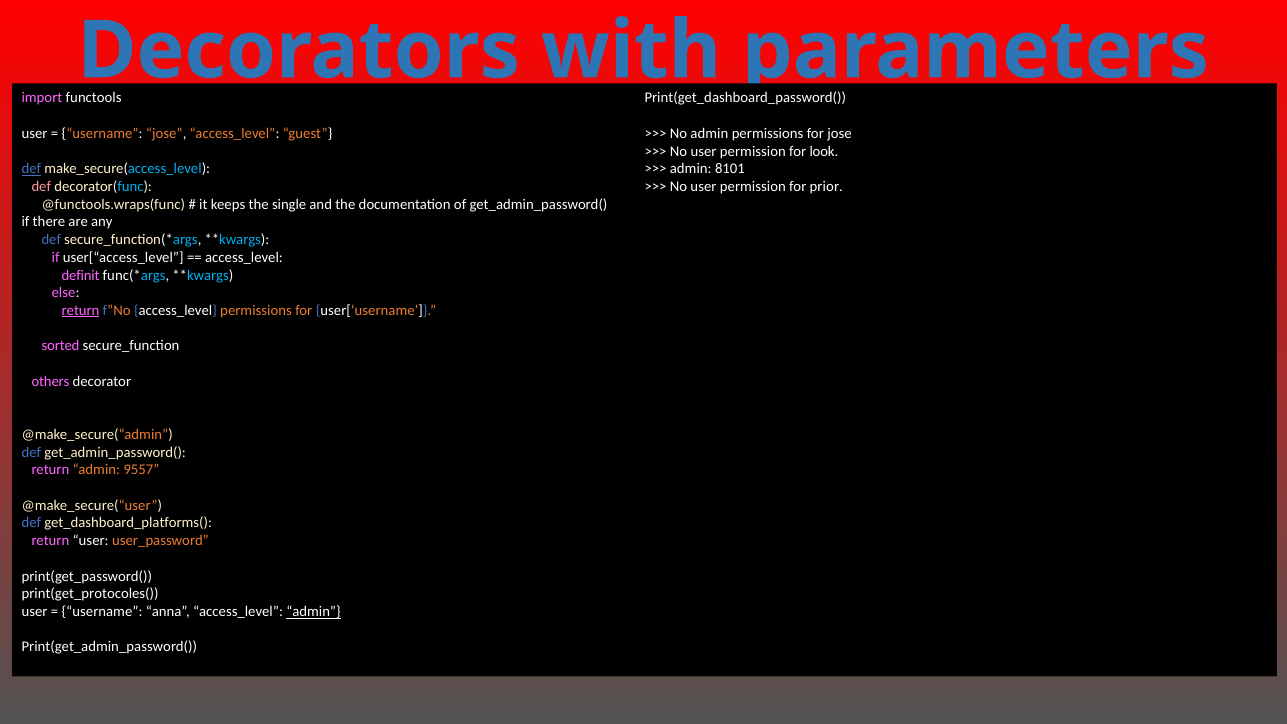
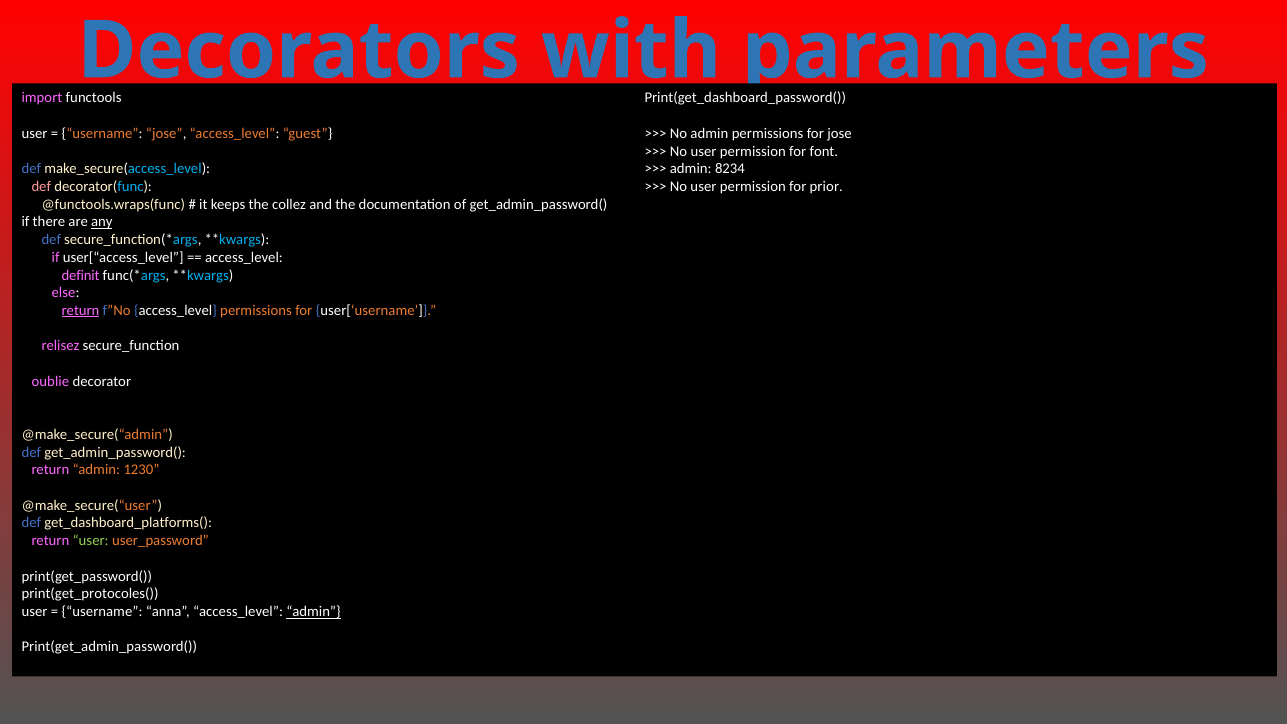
look: look -> font (824, 151)
def underline: present -> none (31, 169)
8101: 8101 -> 8234 (730, 169)
single: single -> collez (289, 204)
any underline: none -> present (102, 222)
sorted: sorted -> relisez (60, 346)
others: others -> oublie (50, 381)
9557: 9557 -> 1230 (142, 470)
user colour: white -> light green (91, 541)
